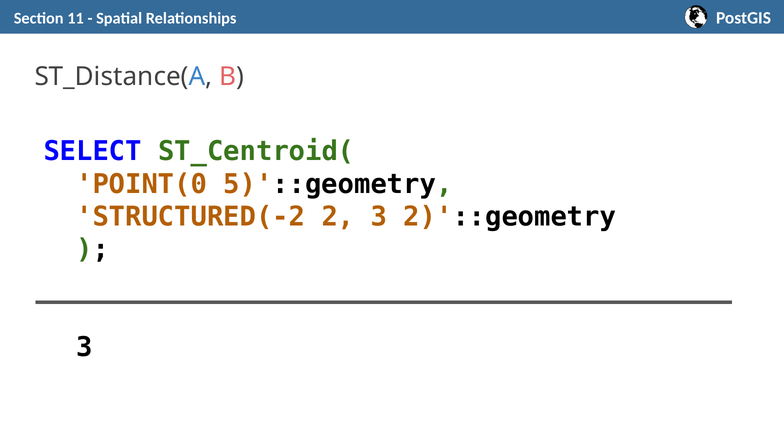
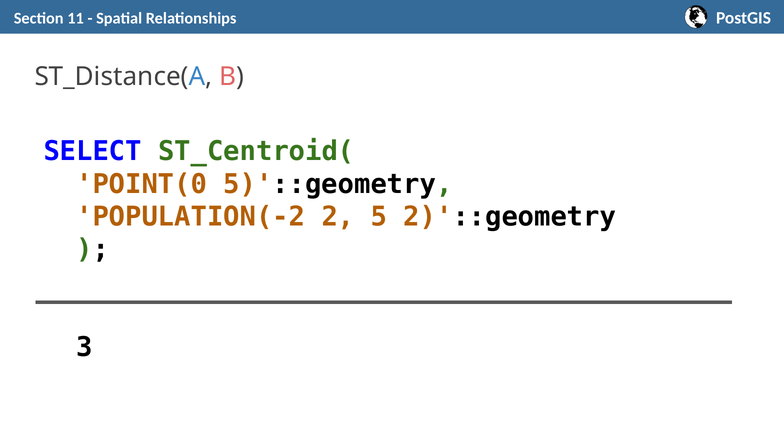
STRUCTURED(-2: STRUCTURED(-2 -> POPULATION(-2 (191, 217)
2 3: 3 -> 5 (379, 217)
